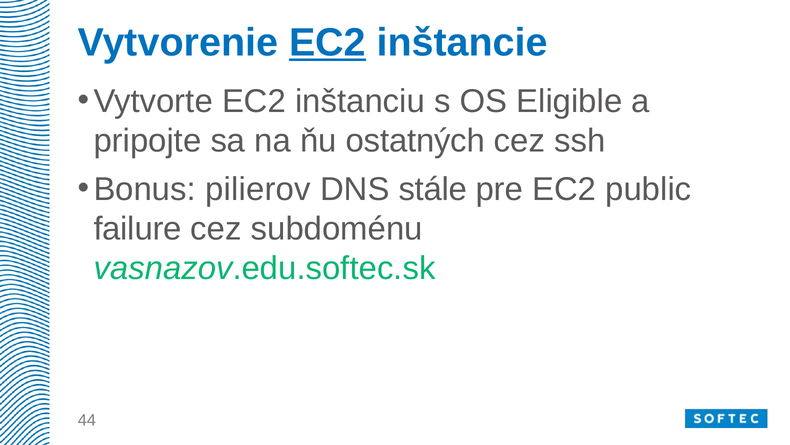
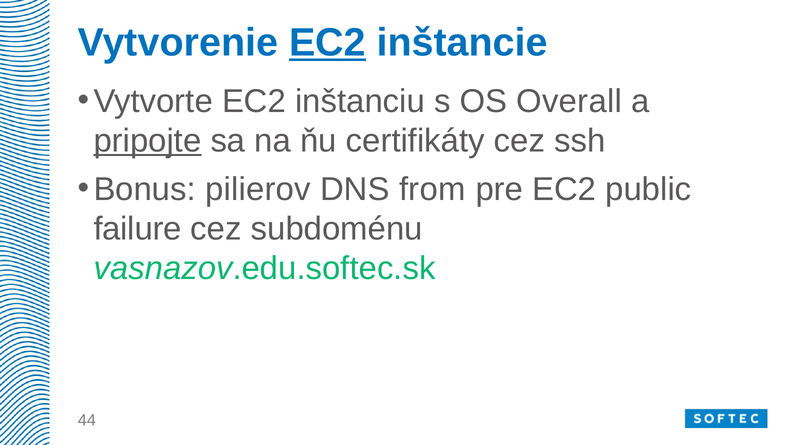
Eligible: Eligible -> Overall (569, 101)
pripojte underline: none -> present (147, 141)
ostatných: ostatných -> certifikáty (415, 141)
stále: stále -> from (432, 189)
